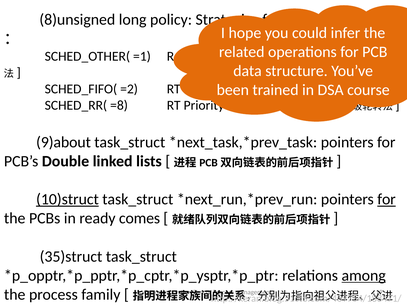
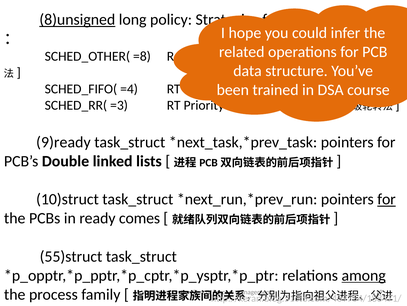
8)unsigned underline: none -> present (77, 20)
=1: =1 -> =8 (142, 56)
=2: =2 -> =4 (129, 89)
=8: =8 -> =3 (119, 105)
9)about: 9)about -> 9)ready (63, 142)
10)struct underline: present -> none (67, 199)
35)struct: 35)struct -> 55)struct (71, 256)
